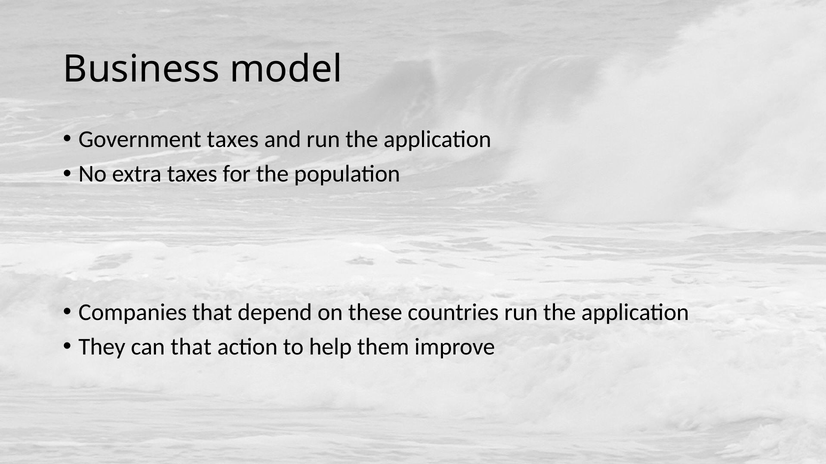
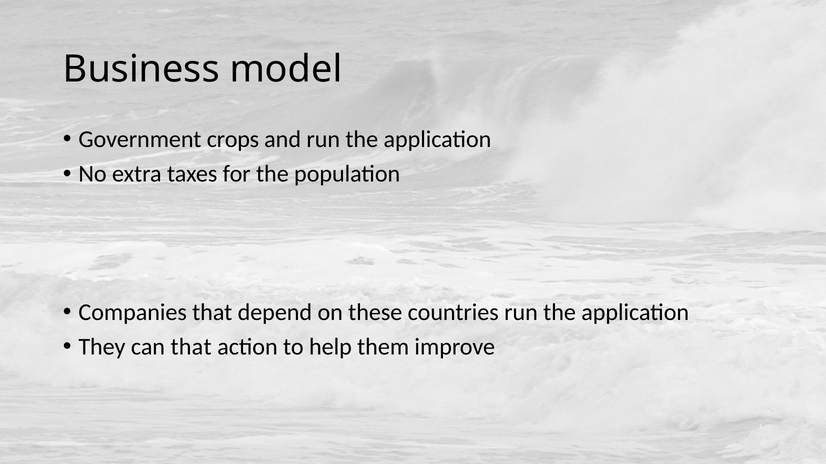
Government taxes: taxes -> crops (233, 140)
